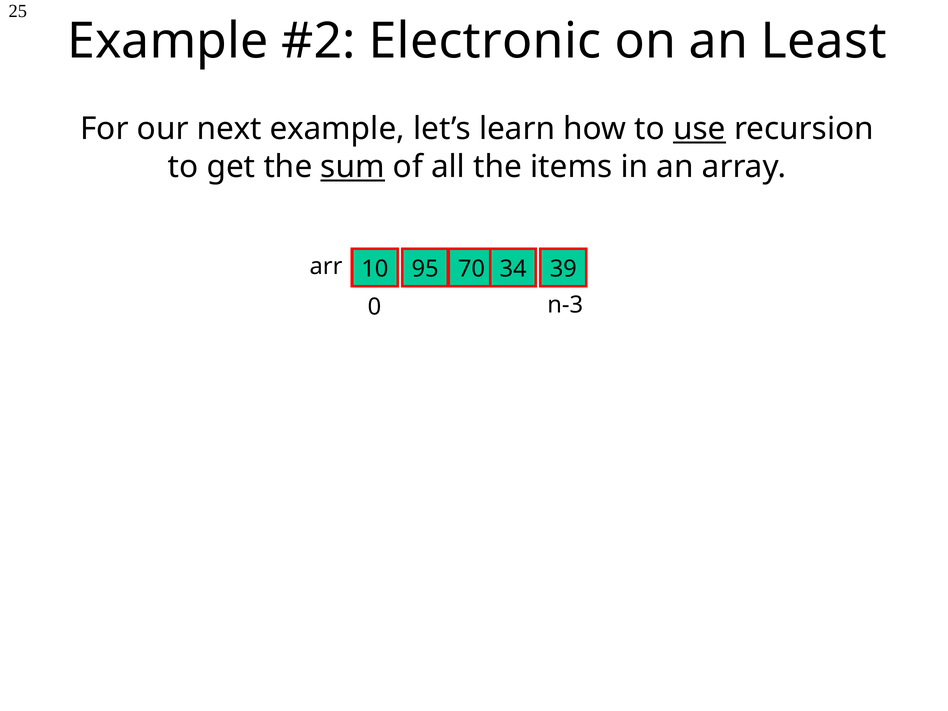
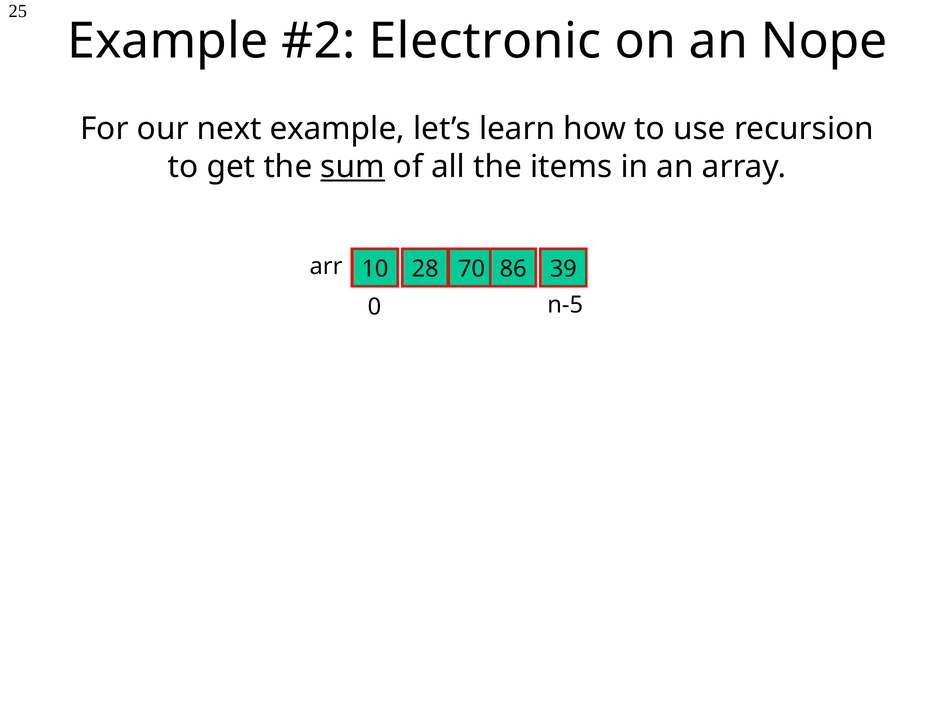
Least: Least -> Nope (824, 41)
use underline: present -> none (699, 129)
95: 95 -> 28 (425, 269)
34: 34 -> 86 (513, 269)
n-3: n-3 -> n-5 (565, 305)
